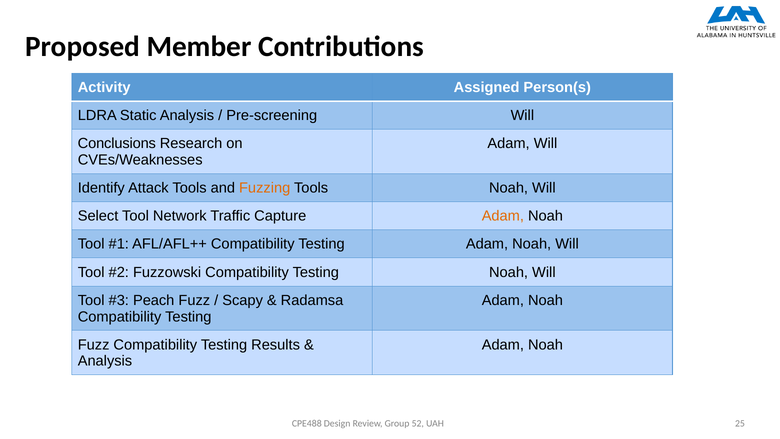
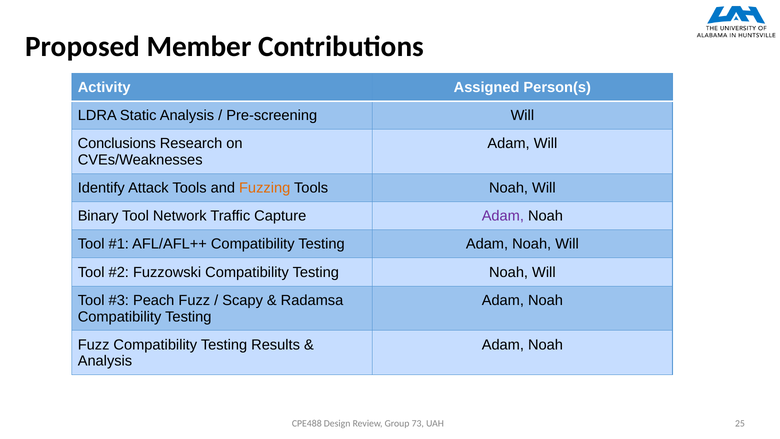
Select: Select -> Binary (98, 216)
Adam colour: orange -> purple (503, 216)
52: 52 -> 73 (418, 423)
